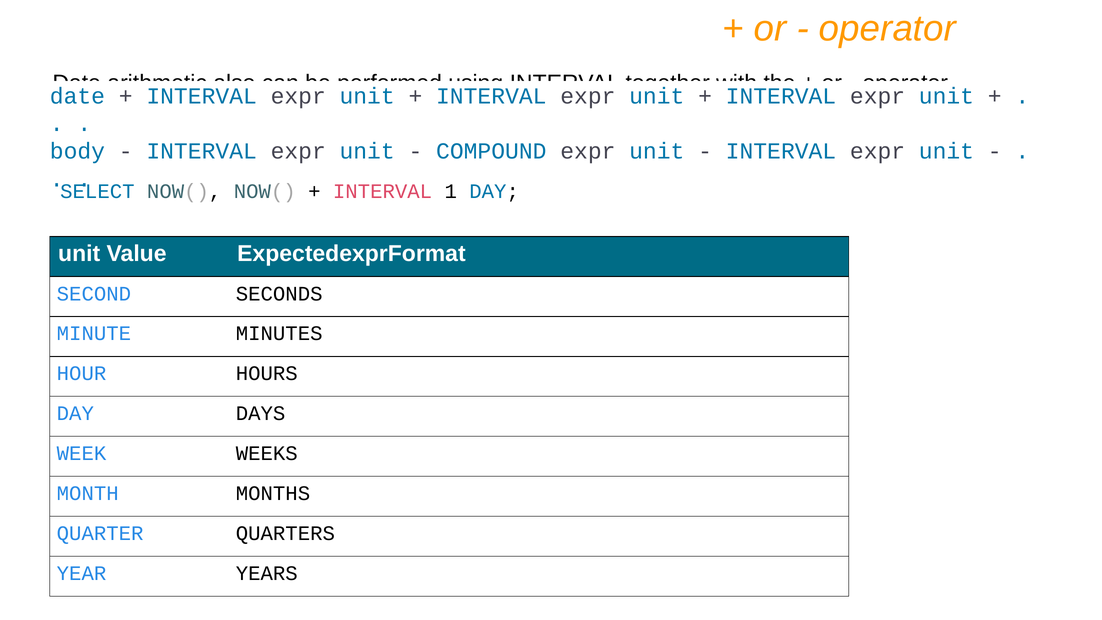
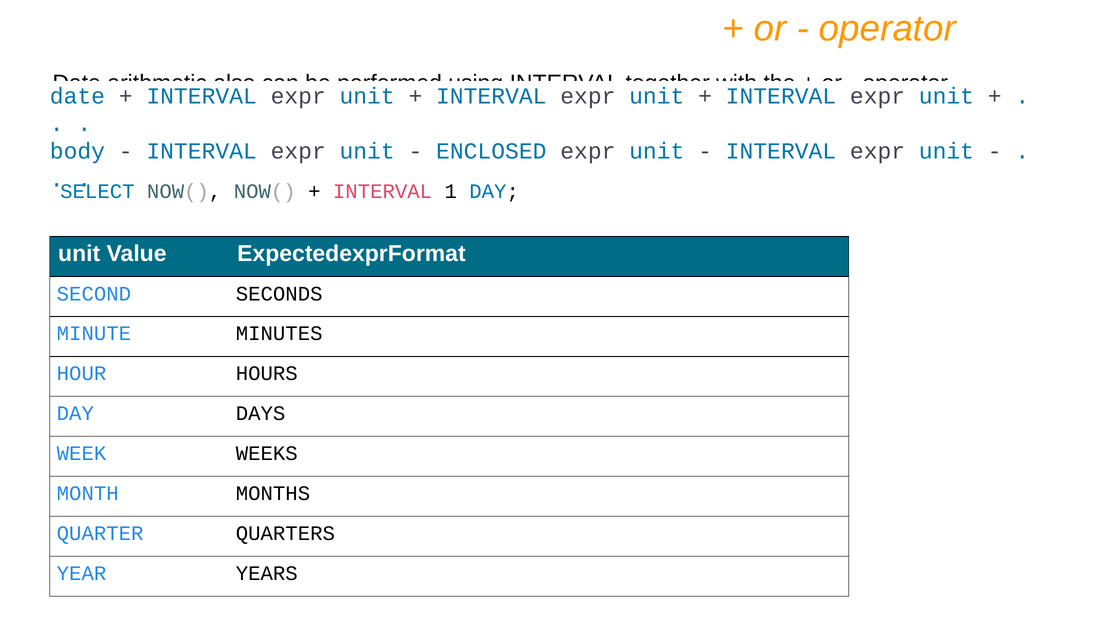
COMPOUND: COMPOUND -> ENCLOSED (491, 151)
